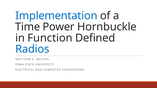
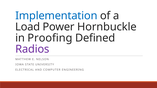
Time: Time -> Load (28, 27)
Function: Function -> Proofing (50, 38)
Radios colour: blue -> purple (32, 49)
